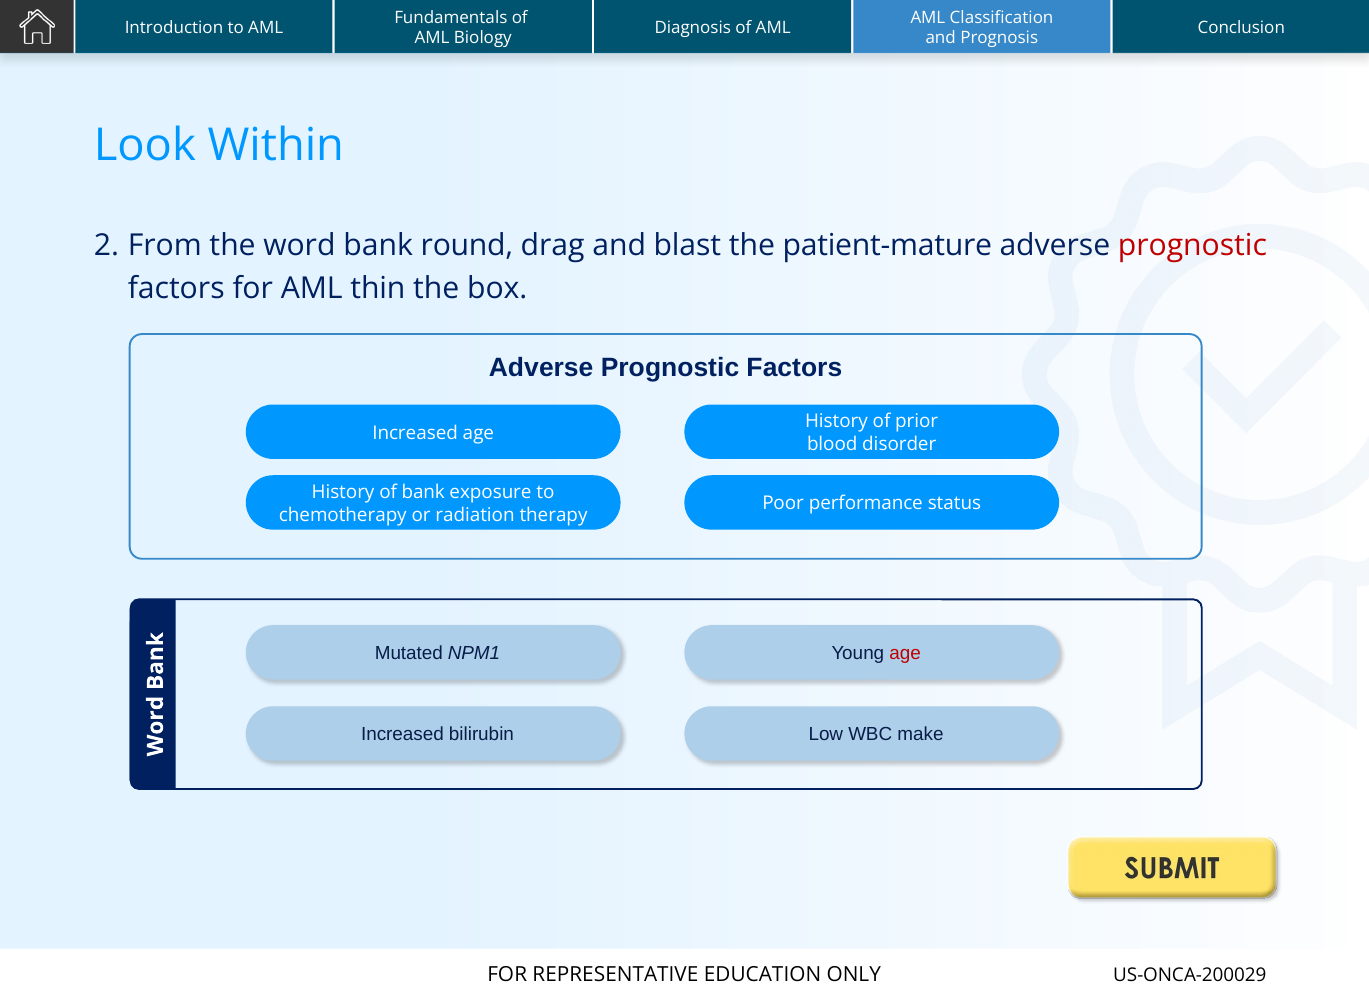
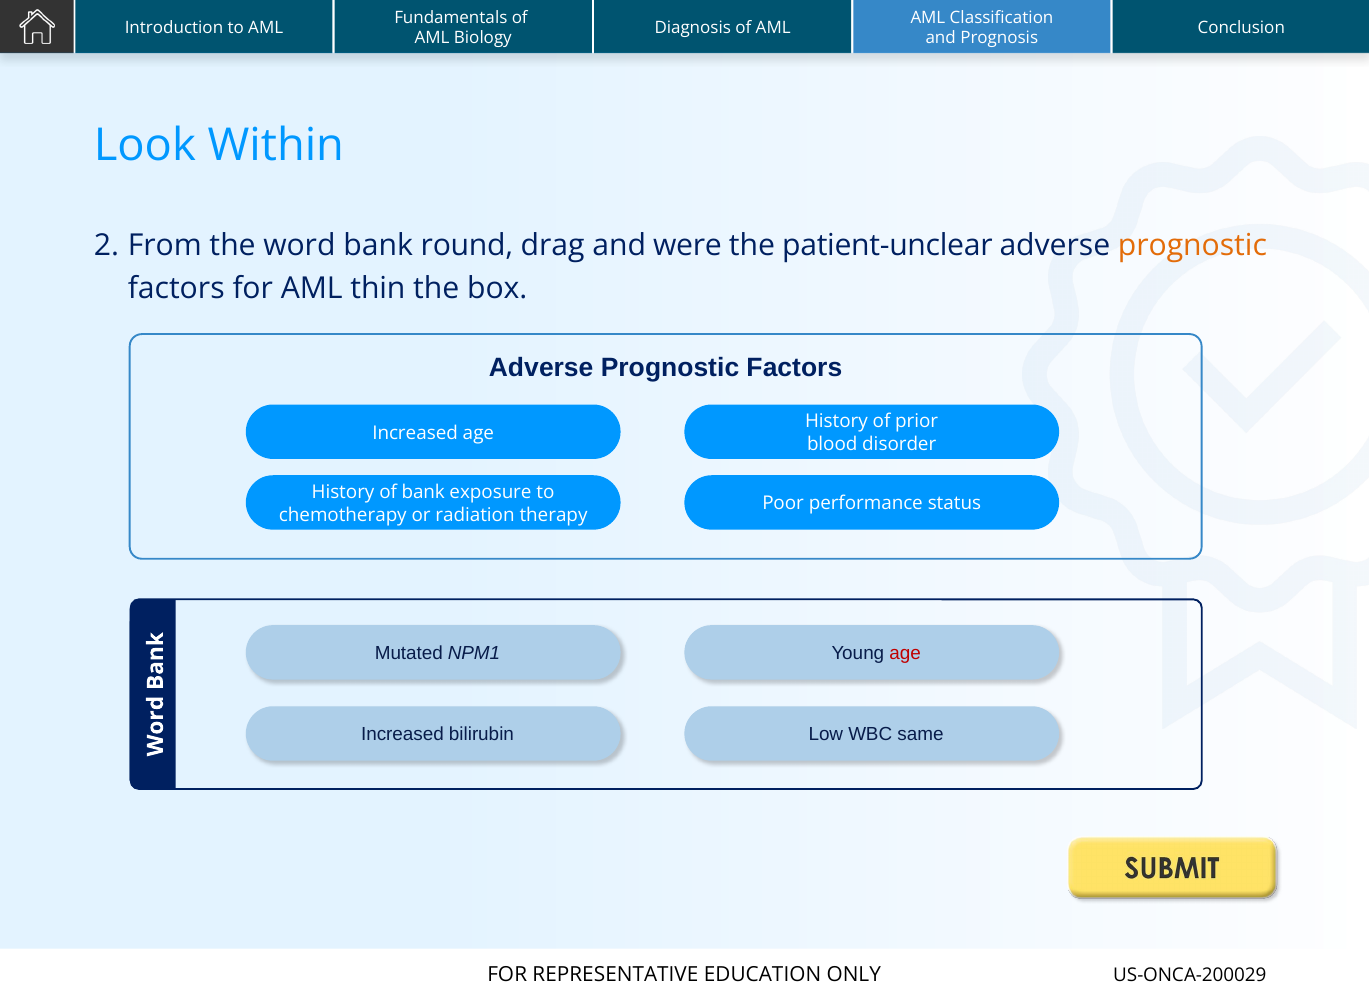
blast: blast -> were (687, 245)
patient-mature: patient-mature -> patient-unclear (887, 245)
prognostic colour: red -> orange (1192, 245)
make: make -> same (920, 735)
